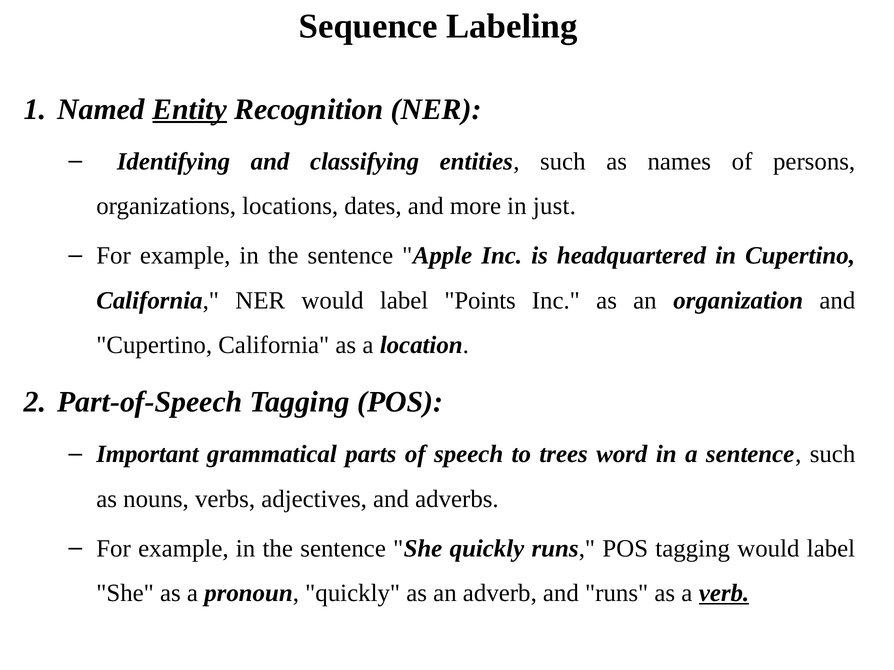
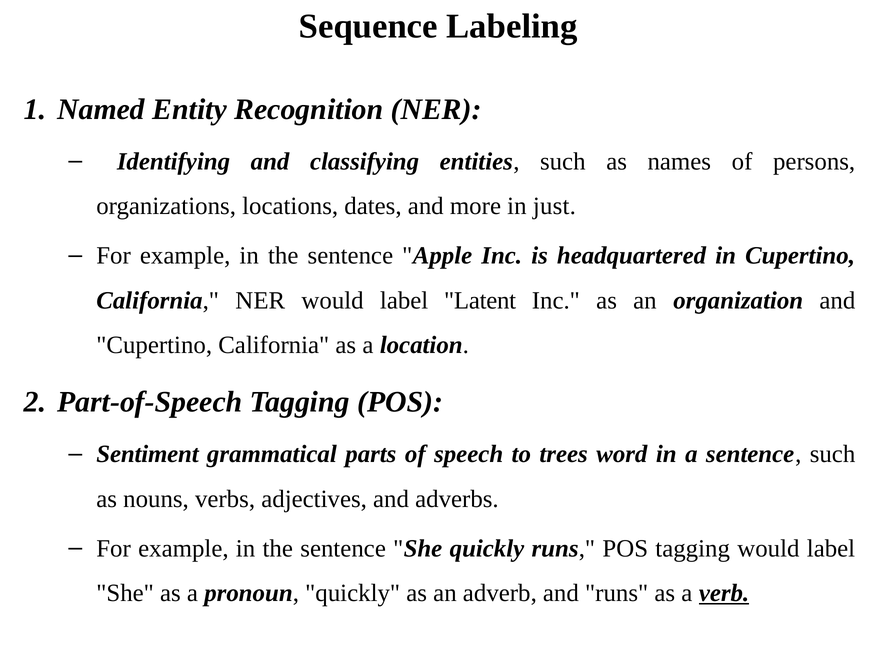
Entity underline: present -> none (190, 109)
Points: Points -> Latent (480, 301)
Important: Important -> Sentiment (148, 455)
